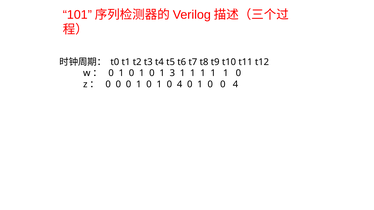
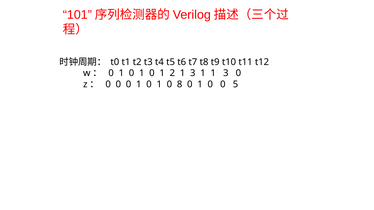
3: 3 -> 2 (172, 73)
1: 1 -> 3 (193, 73)
1: 1 -> 3 (226, 73)
1 0 4: 4 -> 8 (180, 84)
0 0 4: 4 -> 5 (235, 84)
